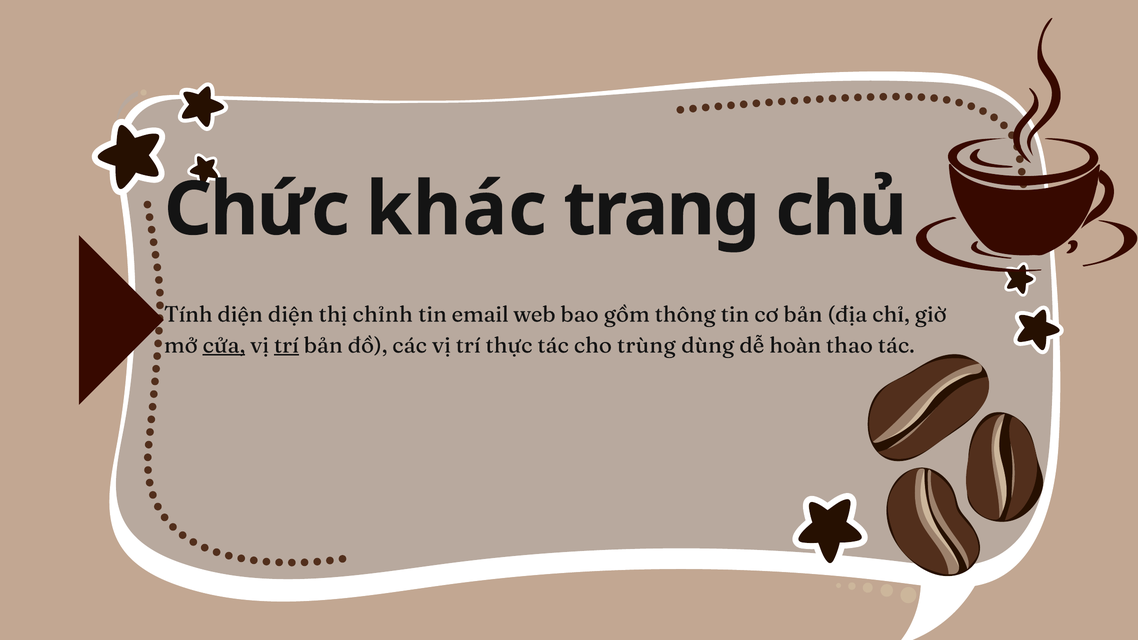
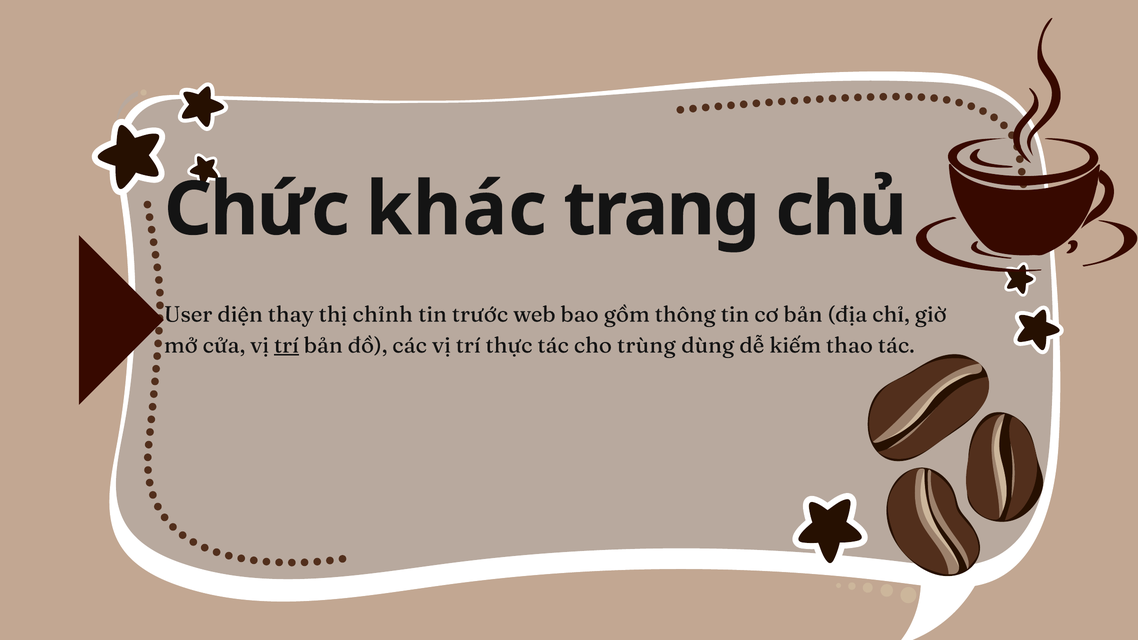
Tính: Tính -> User (188, 314)
diện diện: diện -> thay (291, 314)
email: email -> trước (480, 314)
cửa underline: present -> none (224, 345)
hoàn: hoàn -> kiếm (795, 345)
